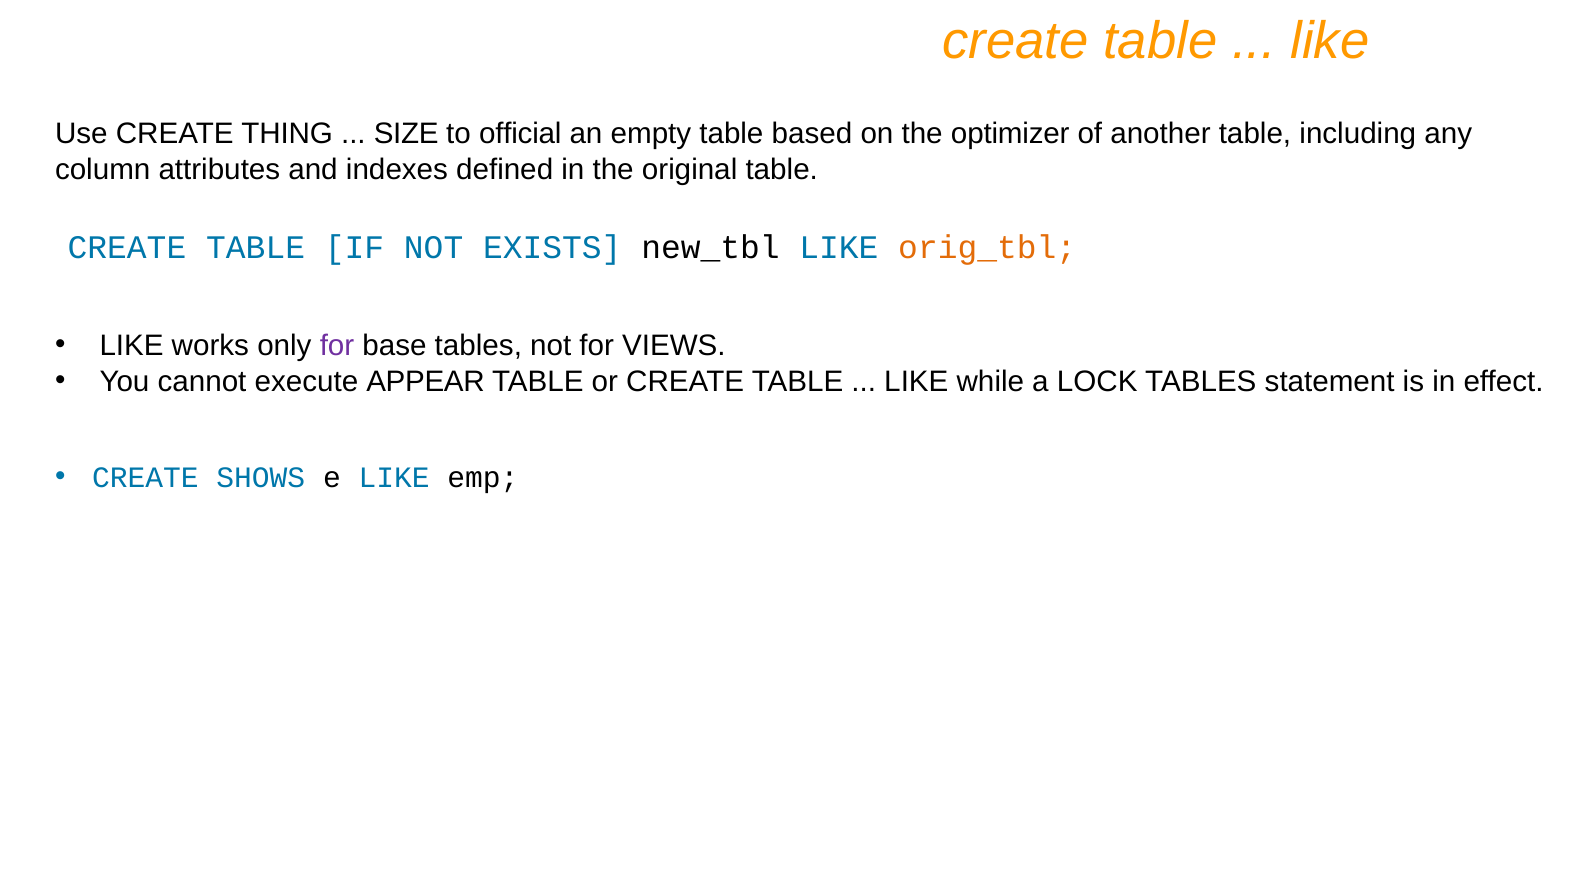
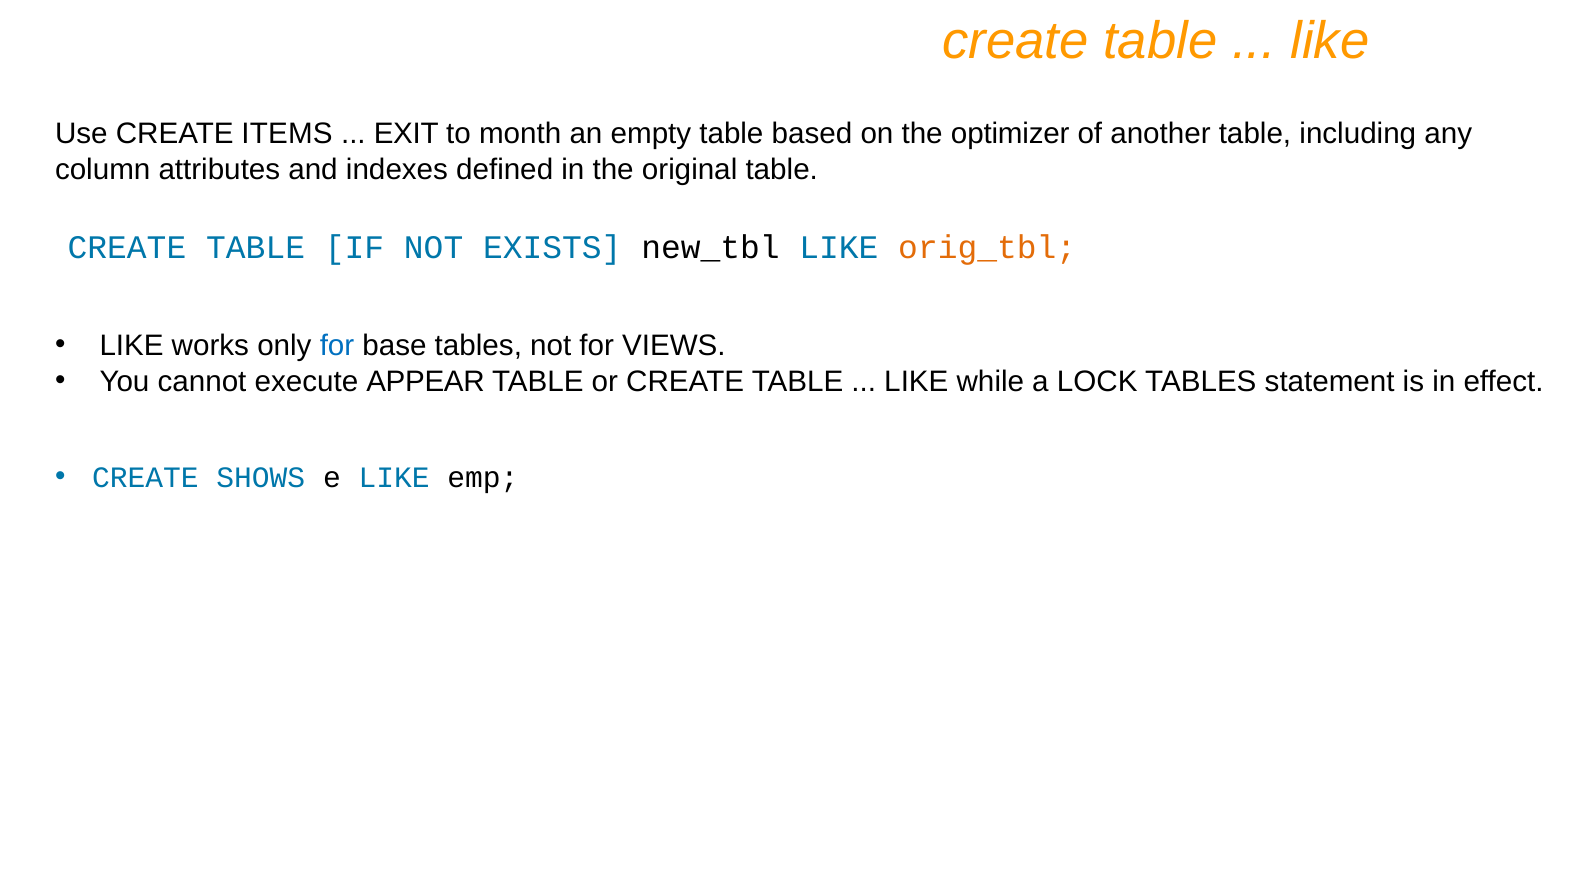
THING: THING -> ITEMS (287, 134)
SIZE: SIZE -> EXIT (406, 134)
official: official -> month (520, 134)
for colour: purple -> blue (337, 346)
